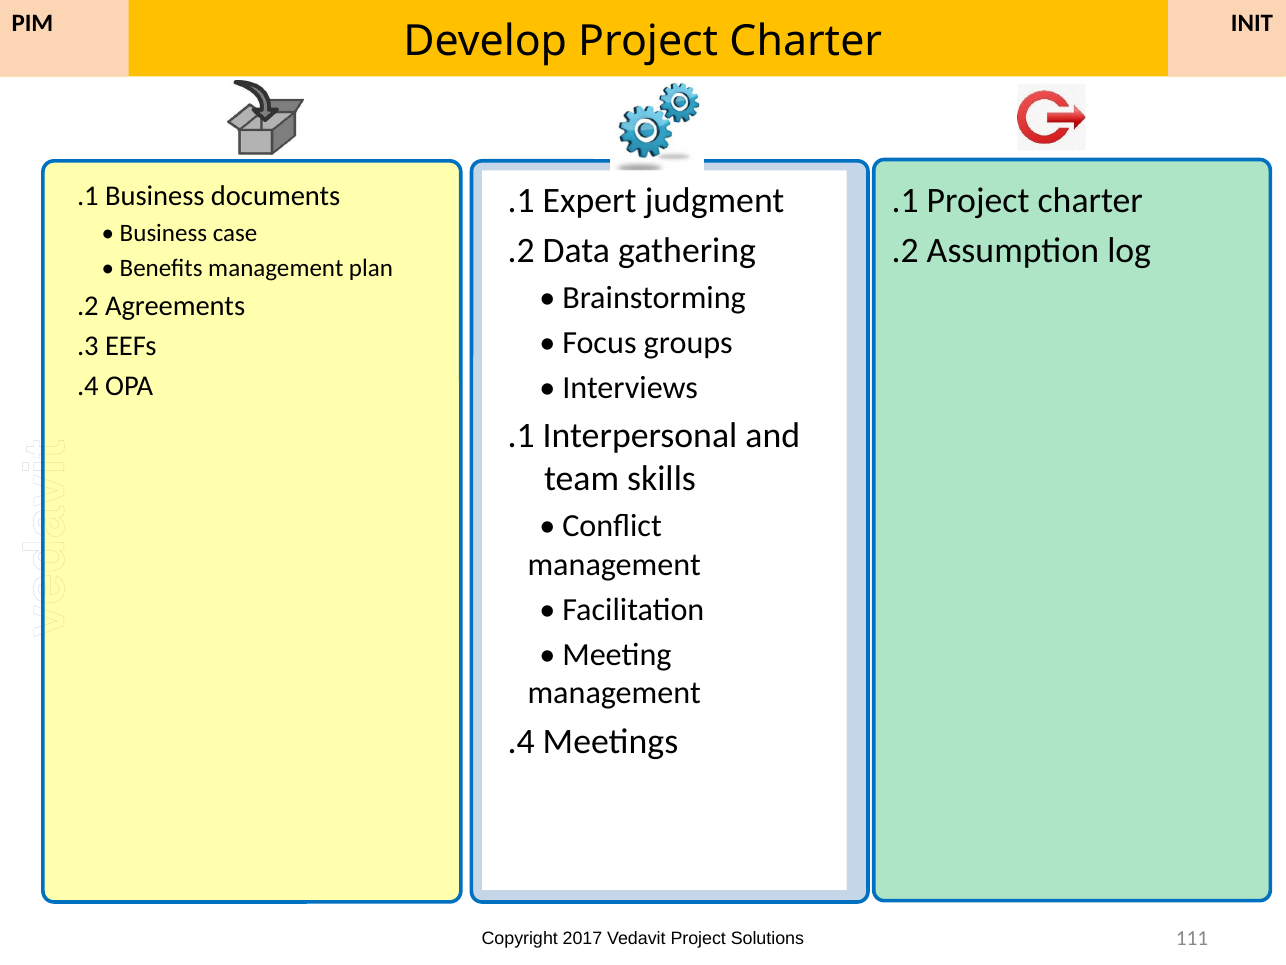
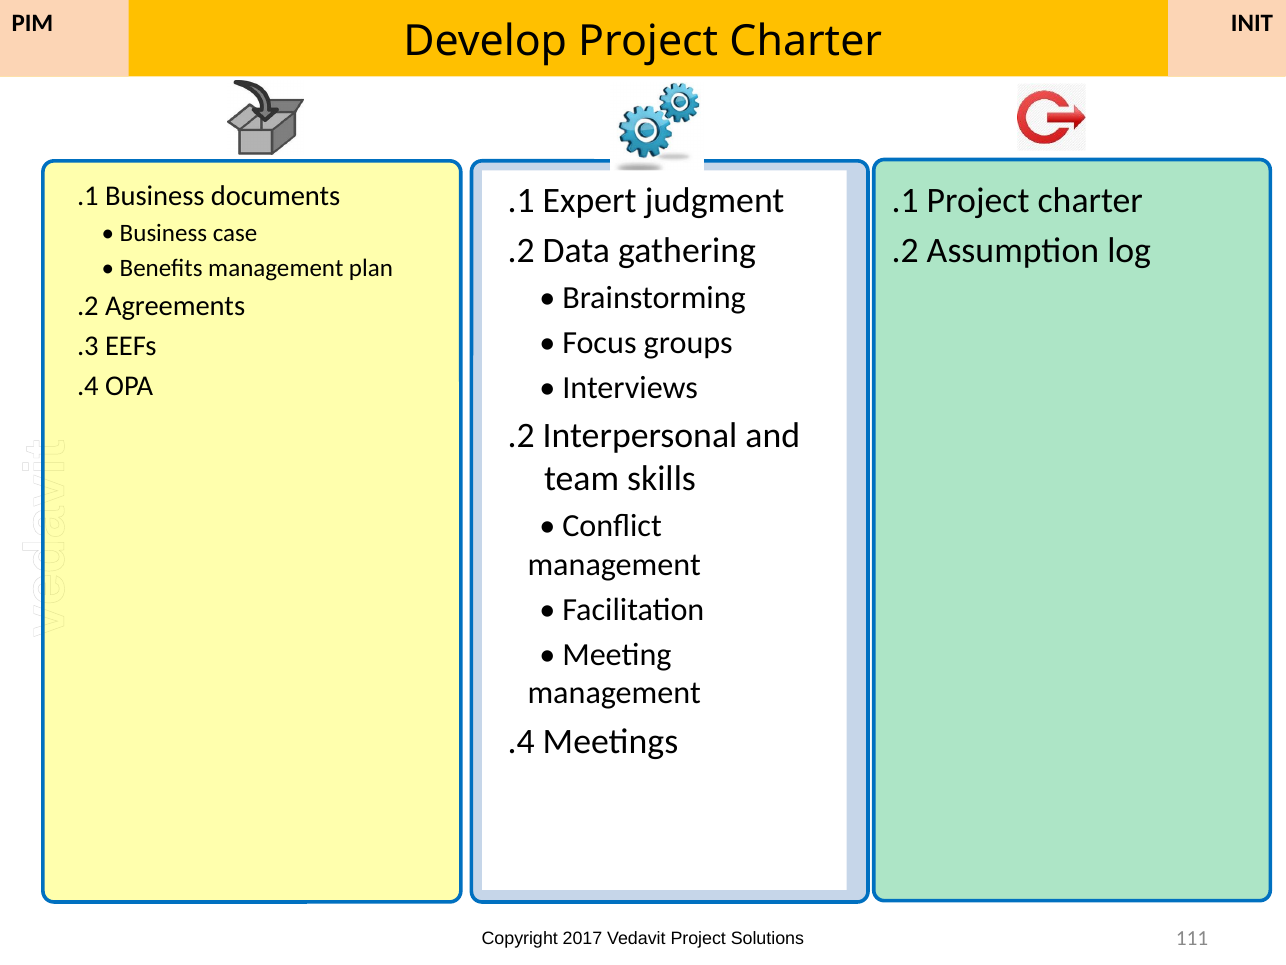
.1: .1 -> .2 (521, 436)
